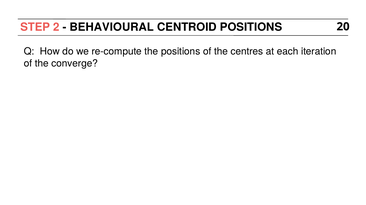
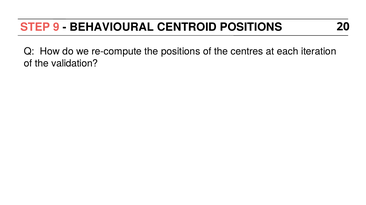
2: 2 -> 9 (56, 27)
converge: converge -> validation (75, 64)
